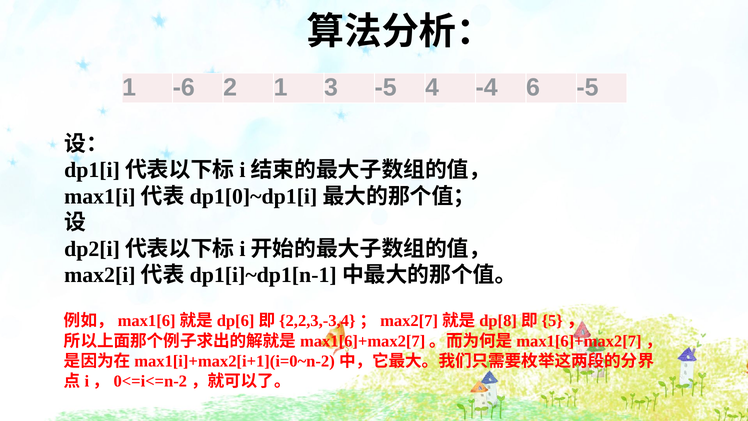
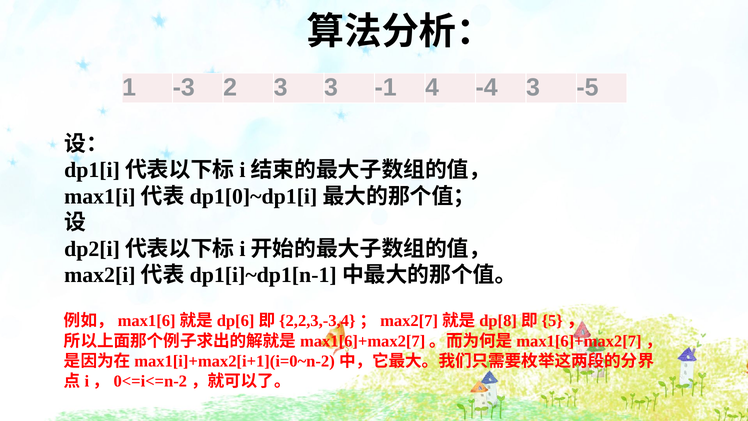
-6: -6 -> -3 (184, 87)
2 1: 1 -> 3 (281, 87)
3 -5: -5 -> -1 (386, 87)
-4 6: 6 -> 3 (533, 87)
